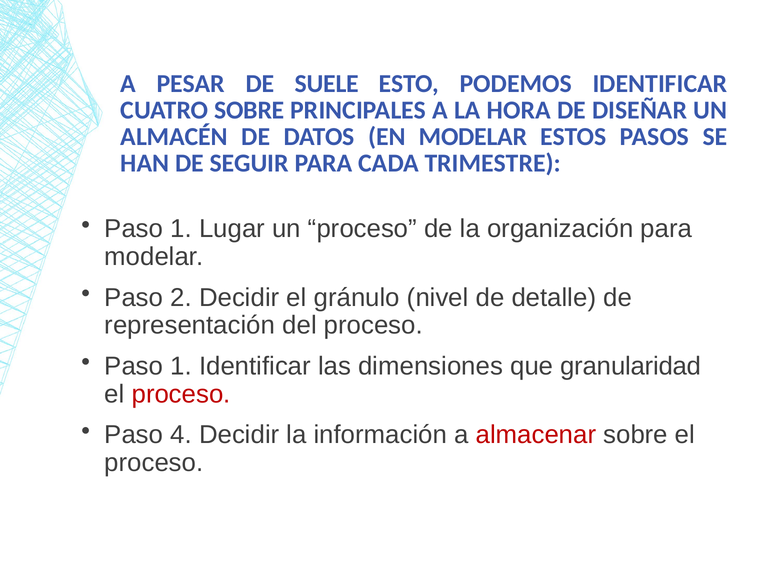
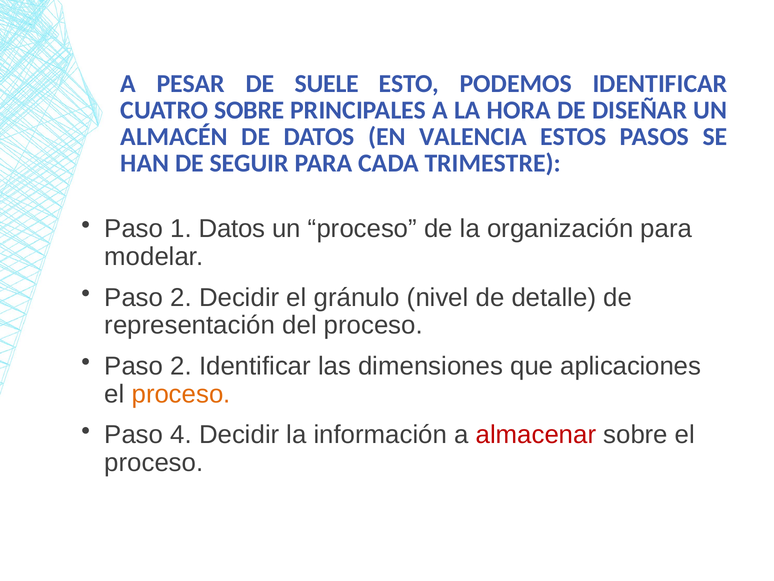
EN MODELAR: MODELAR -> VALENCIA (473, 137)
1 Lugar: Lugar -> Datos (232, 229)
1: 1 -> 2 (181, 366)
granularidad: granularidad -> aplicaciones (631, 366)
proceso colour: red -> orange (181, 394)
